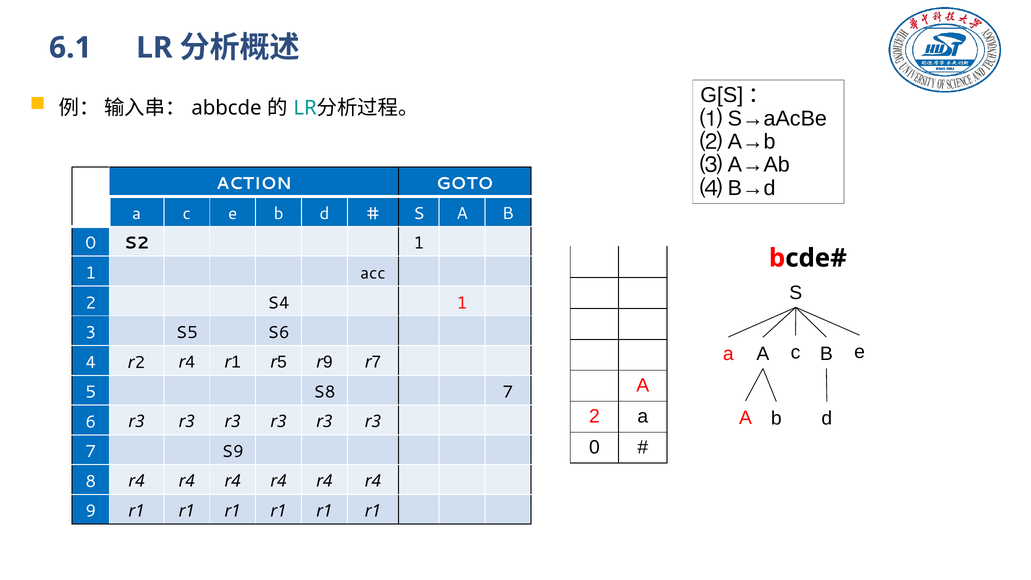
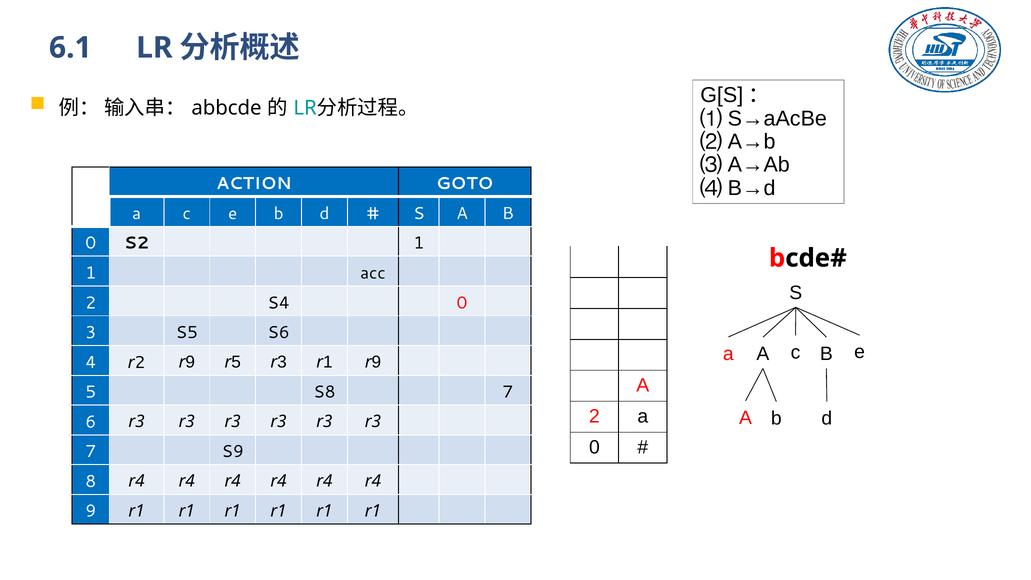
S4 1: 1 -> 0 (462, 303)
4: 4 -> 9 (190, 362)
1: 1 -> 5 (236, 362)
5: 5 -> 3 (282, 362)
9: 9 -> 1 (328, 362)
7: 7 -> 9 (376, 362)
